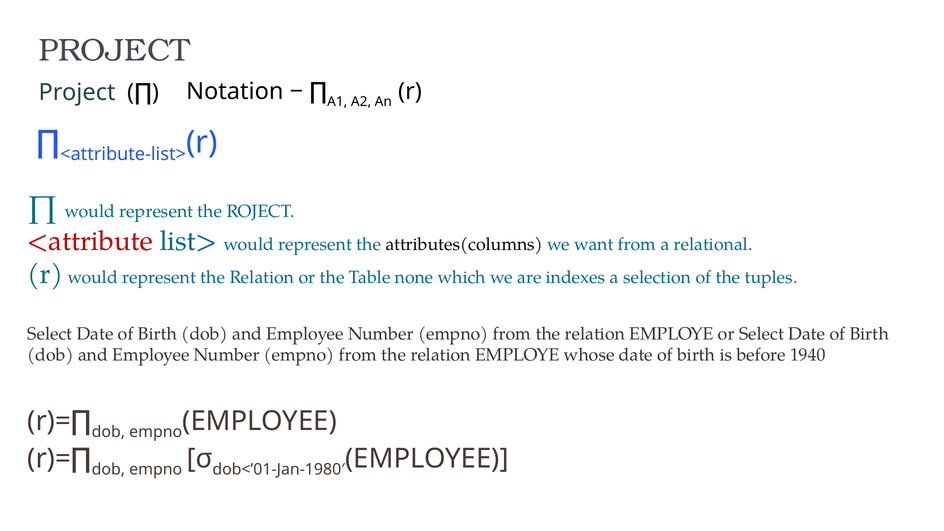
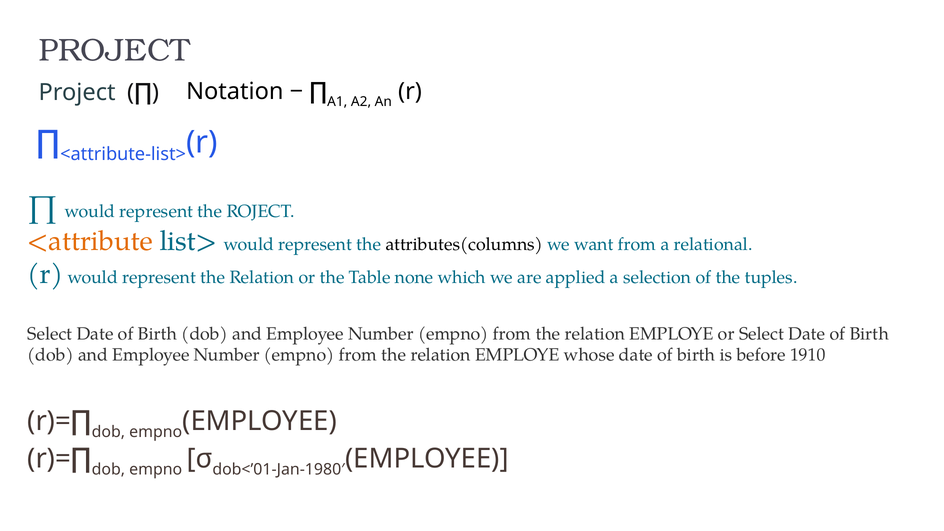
<attribute colour: red -> orange (90, 241)
indexes: indexes -> applied (576, 277)
1940: 1940 -> 1910 (808, 355)
